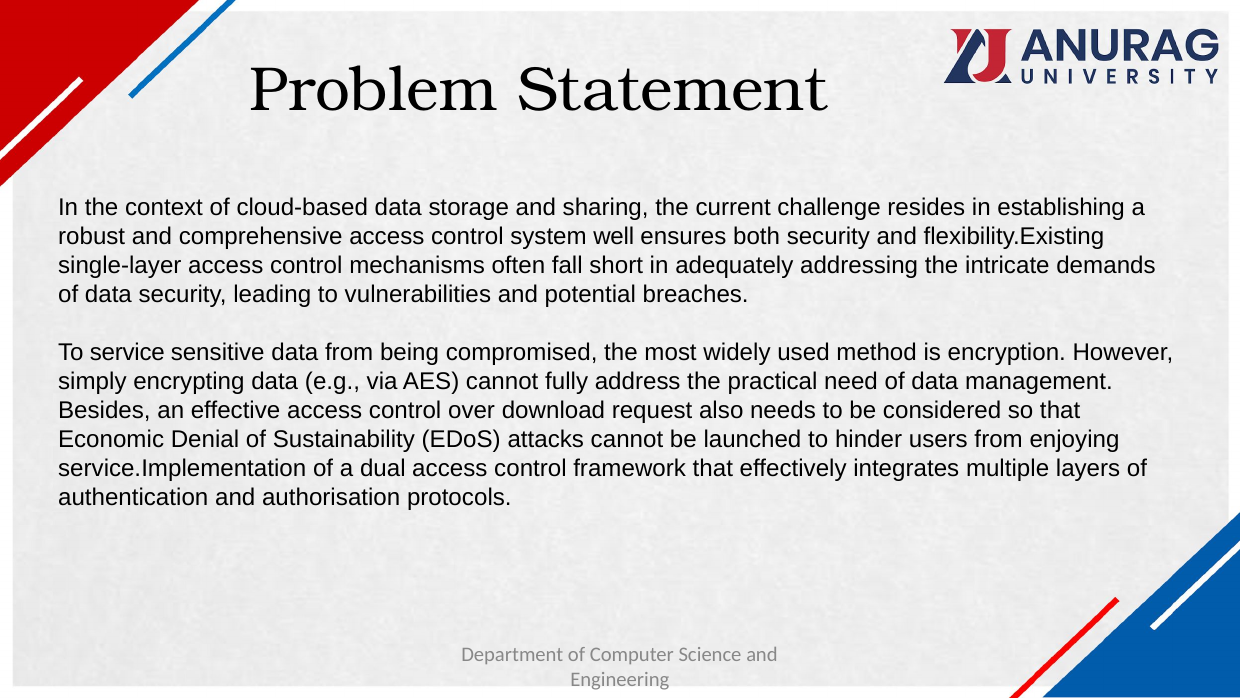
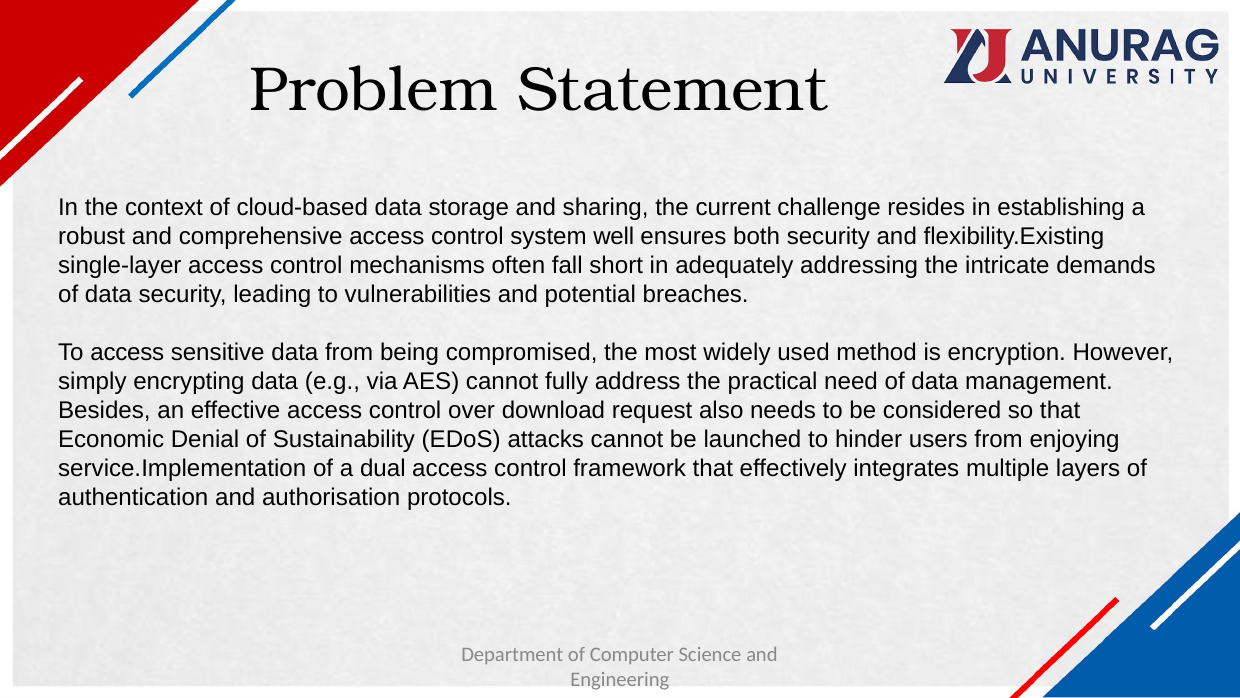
To service: service -> access (127, 352)
